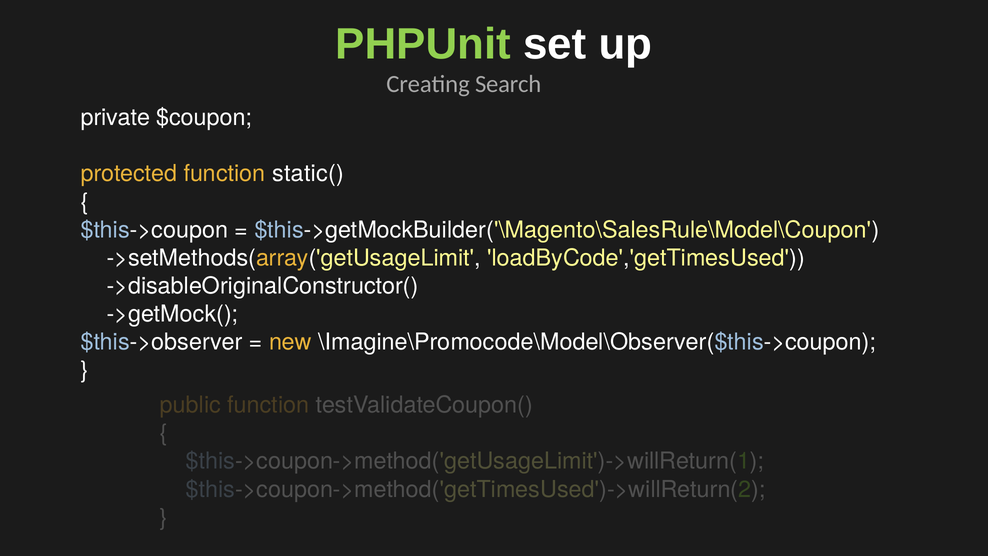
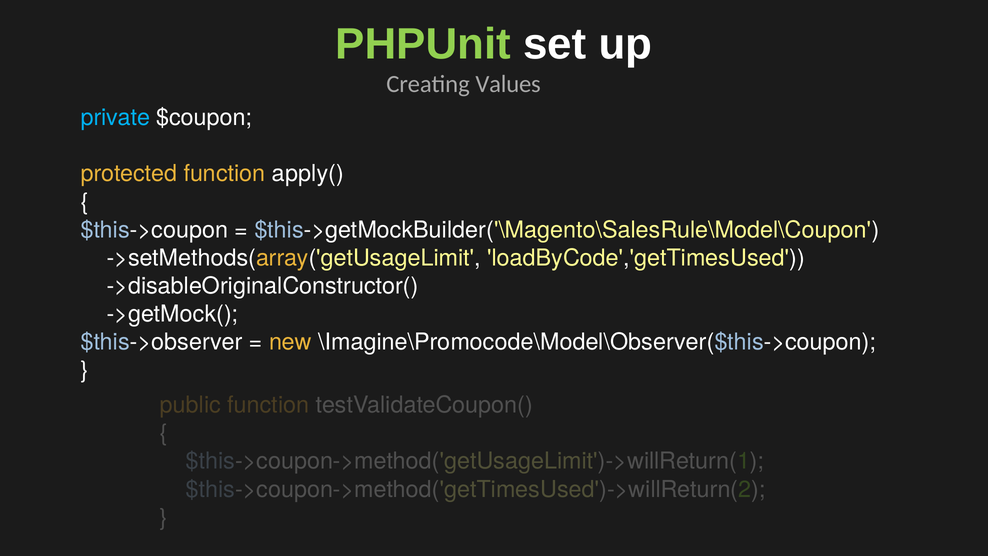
Search: Search -> Values (508, 84)
private colour: white -> light blue (115, 118)
static(: static( -> apply( (308, 174)
